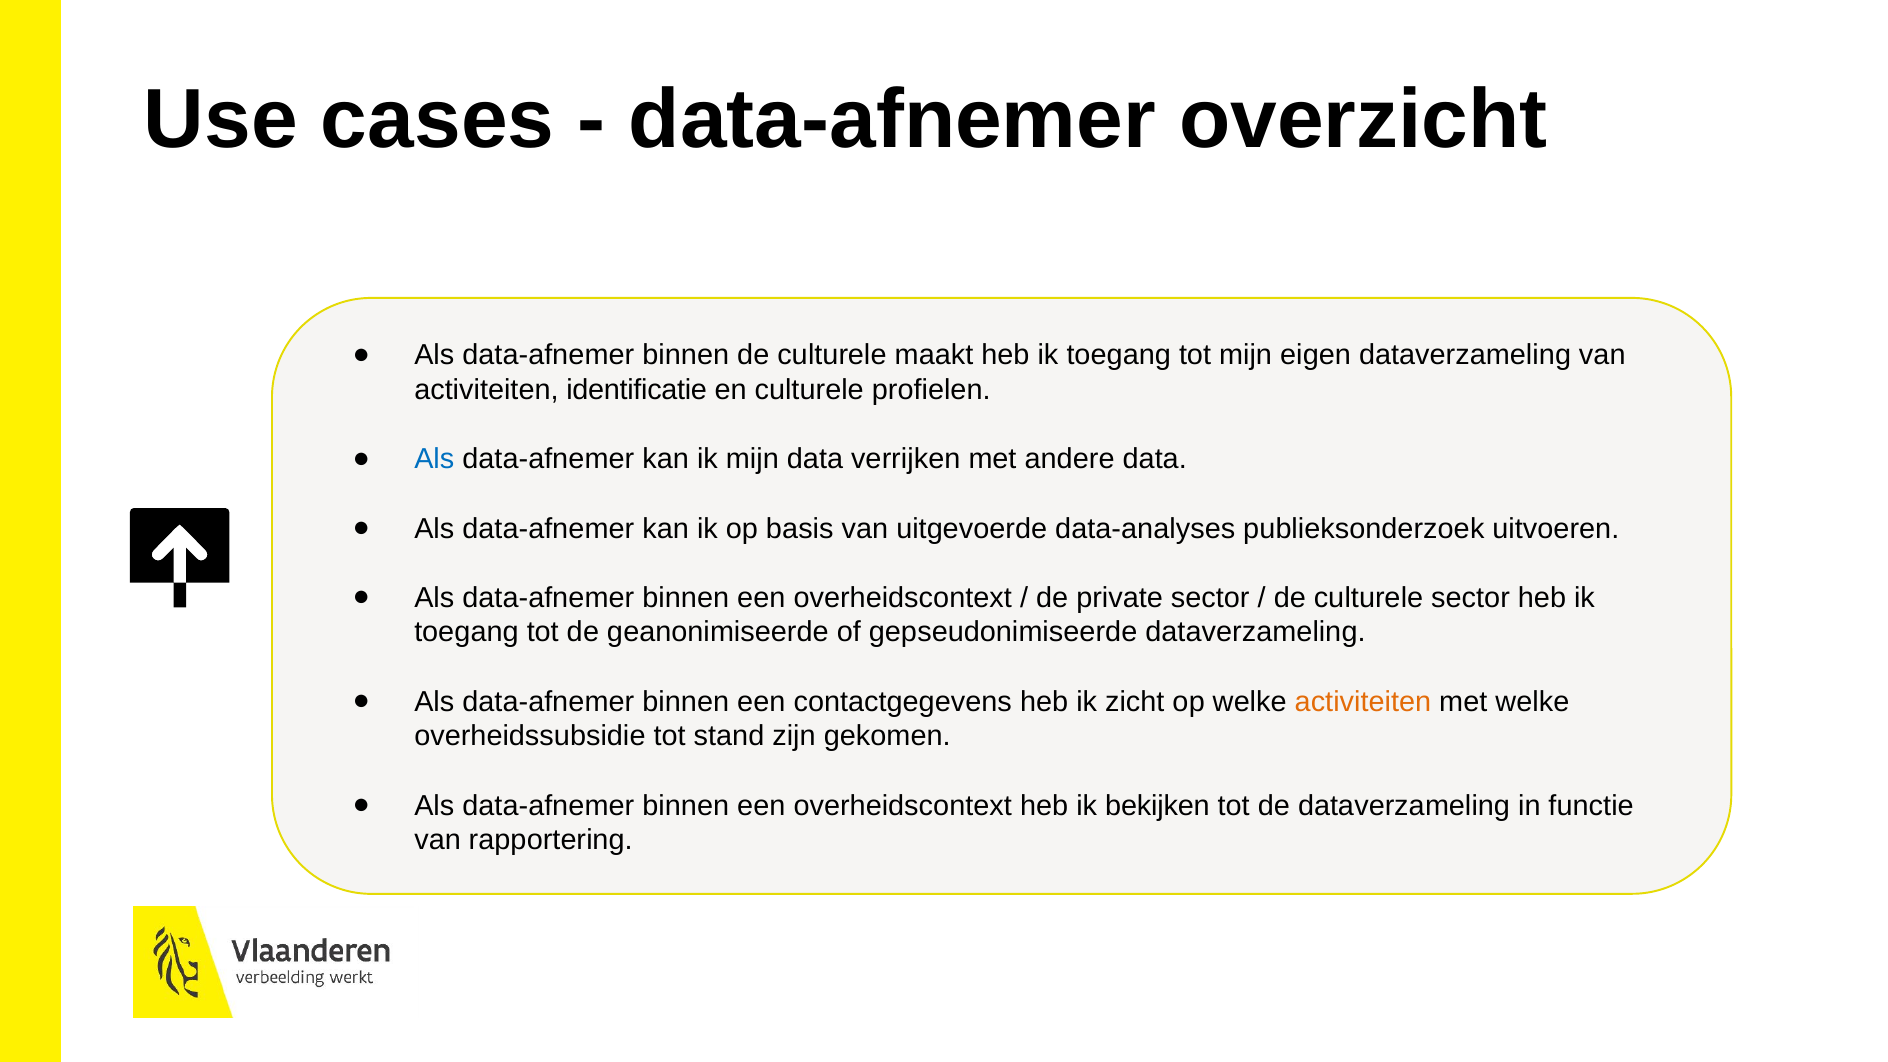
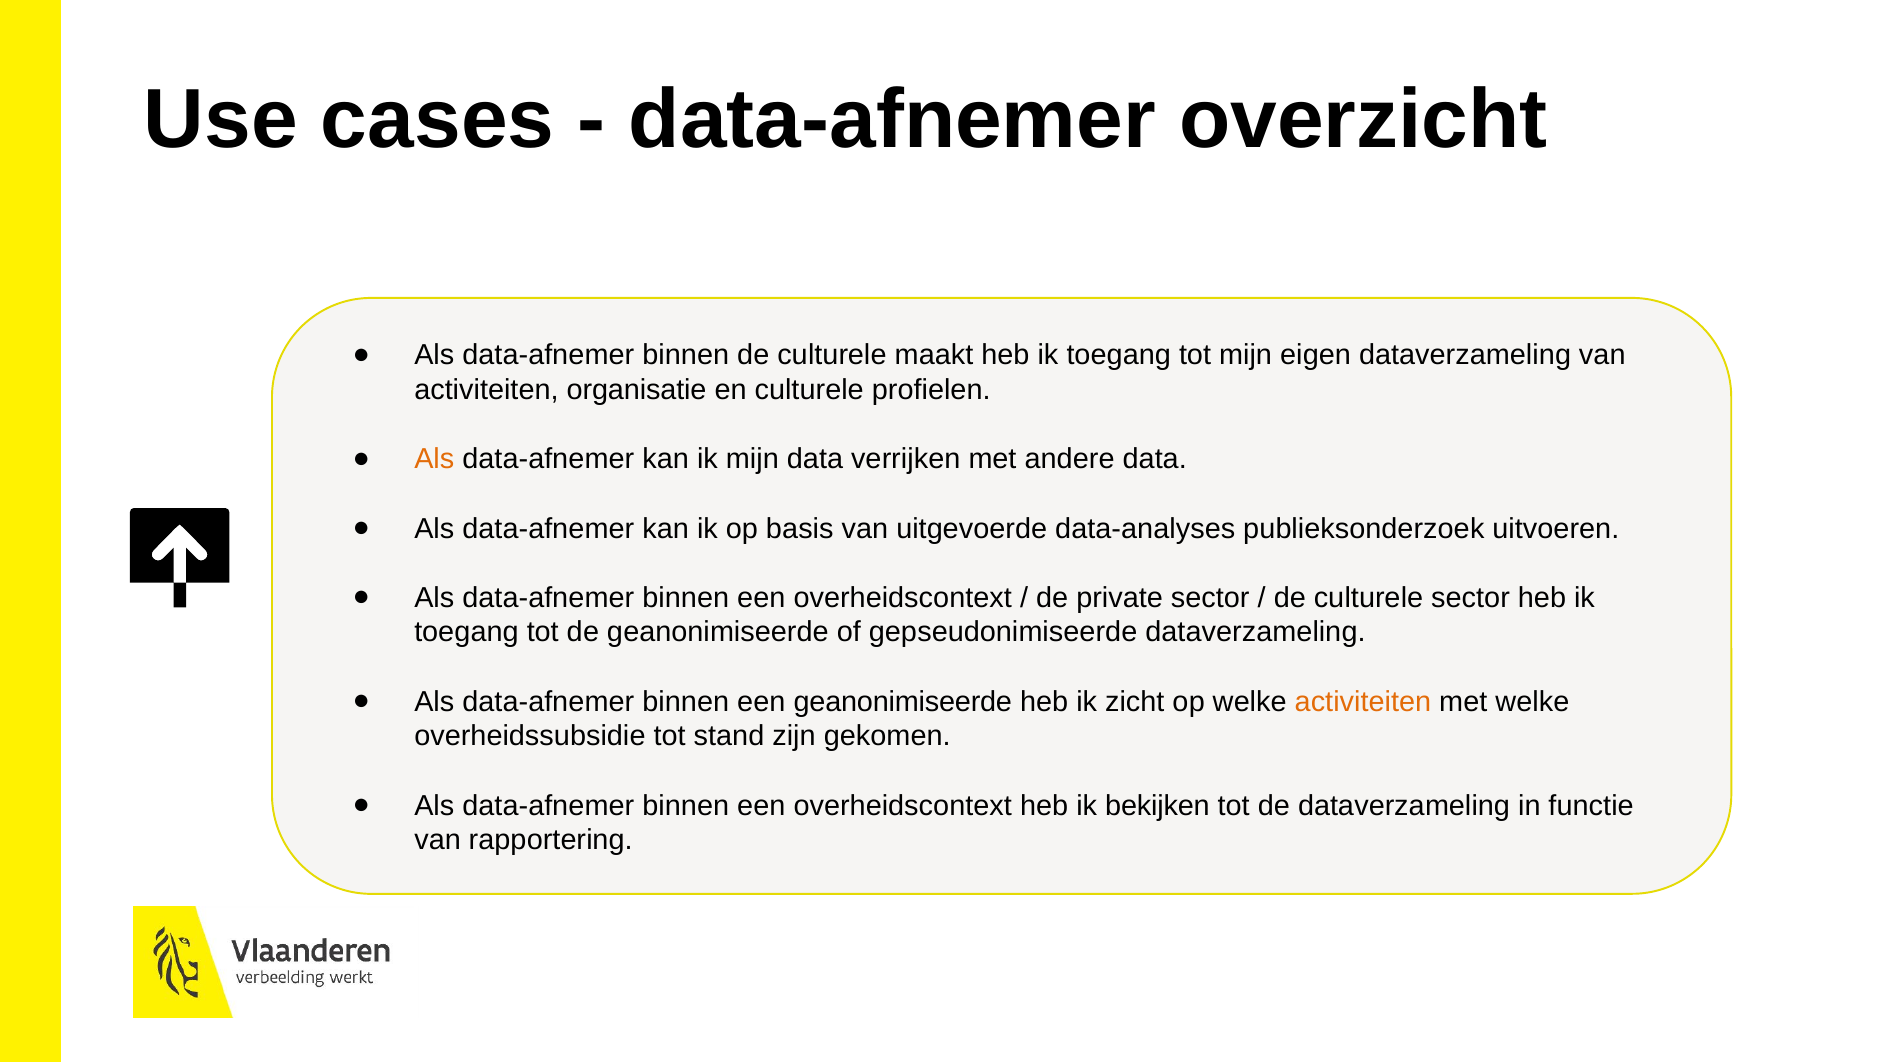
identificatie: identificatie -> organisatie (637, 390)
Als colour: blue -> orange (434, 459)
een contactgegevens: contactgegevens -> geanonimiseerde (903, 702)
